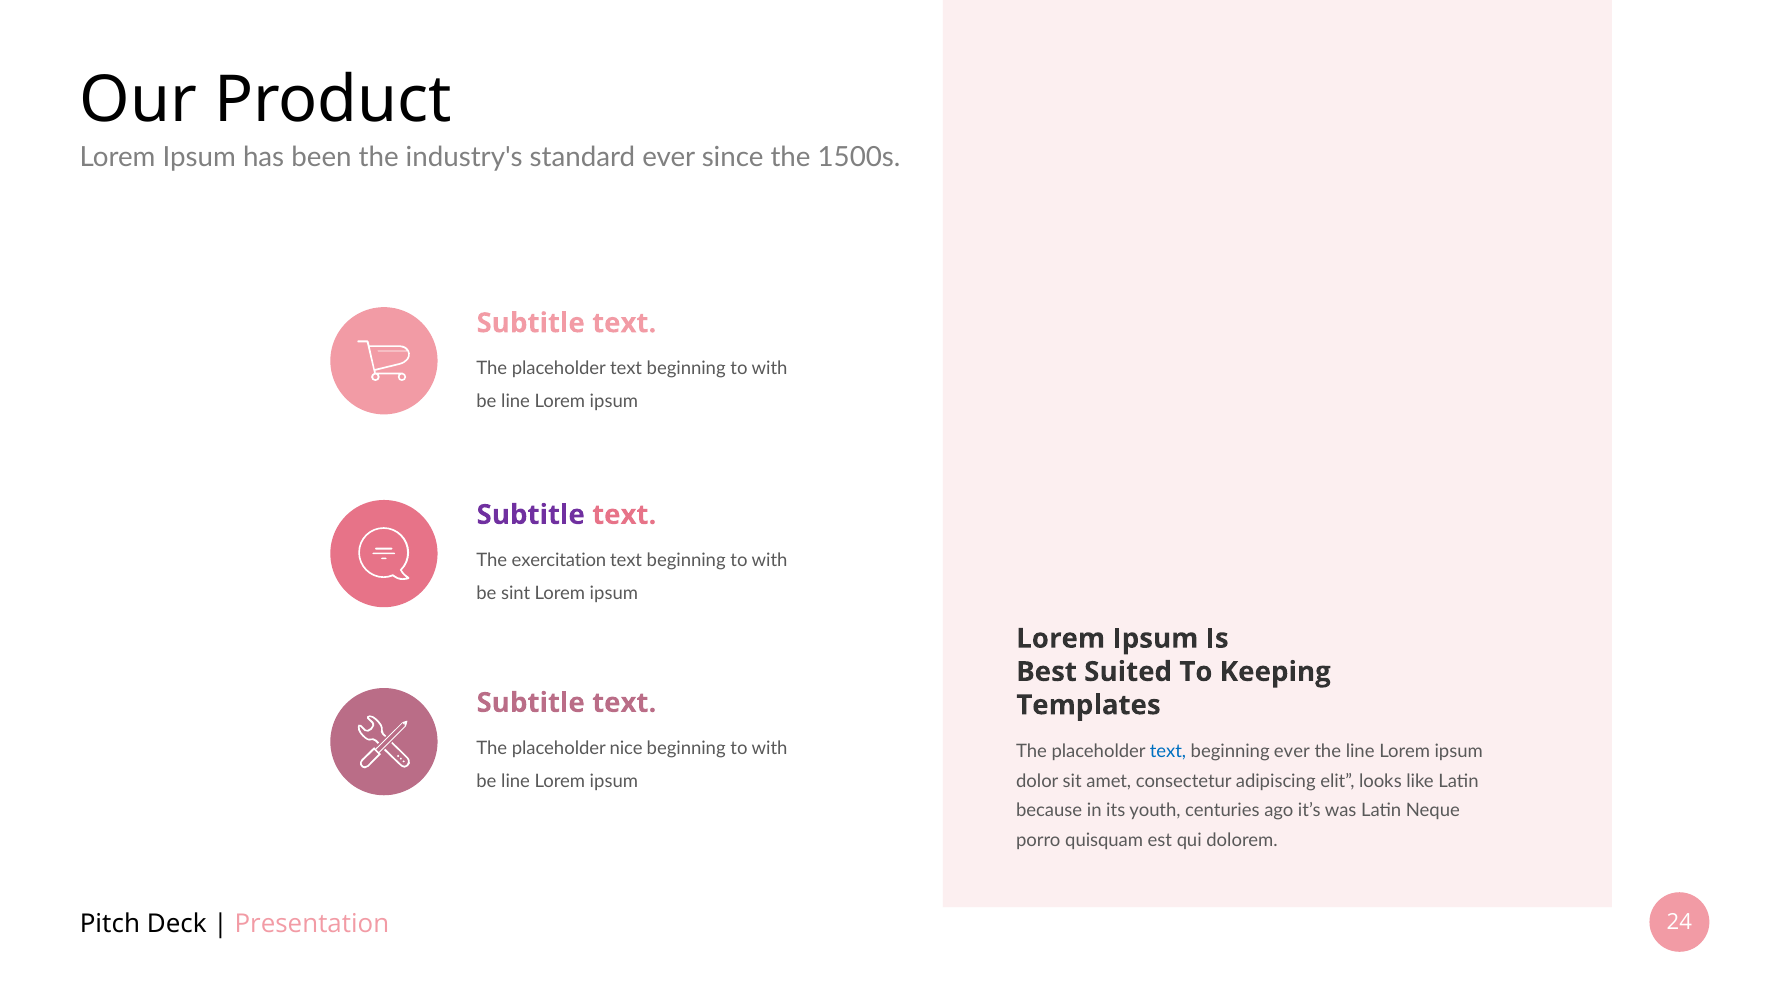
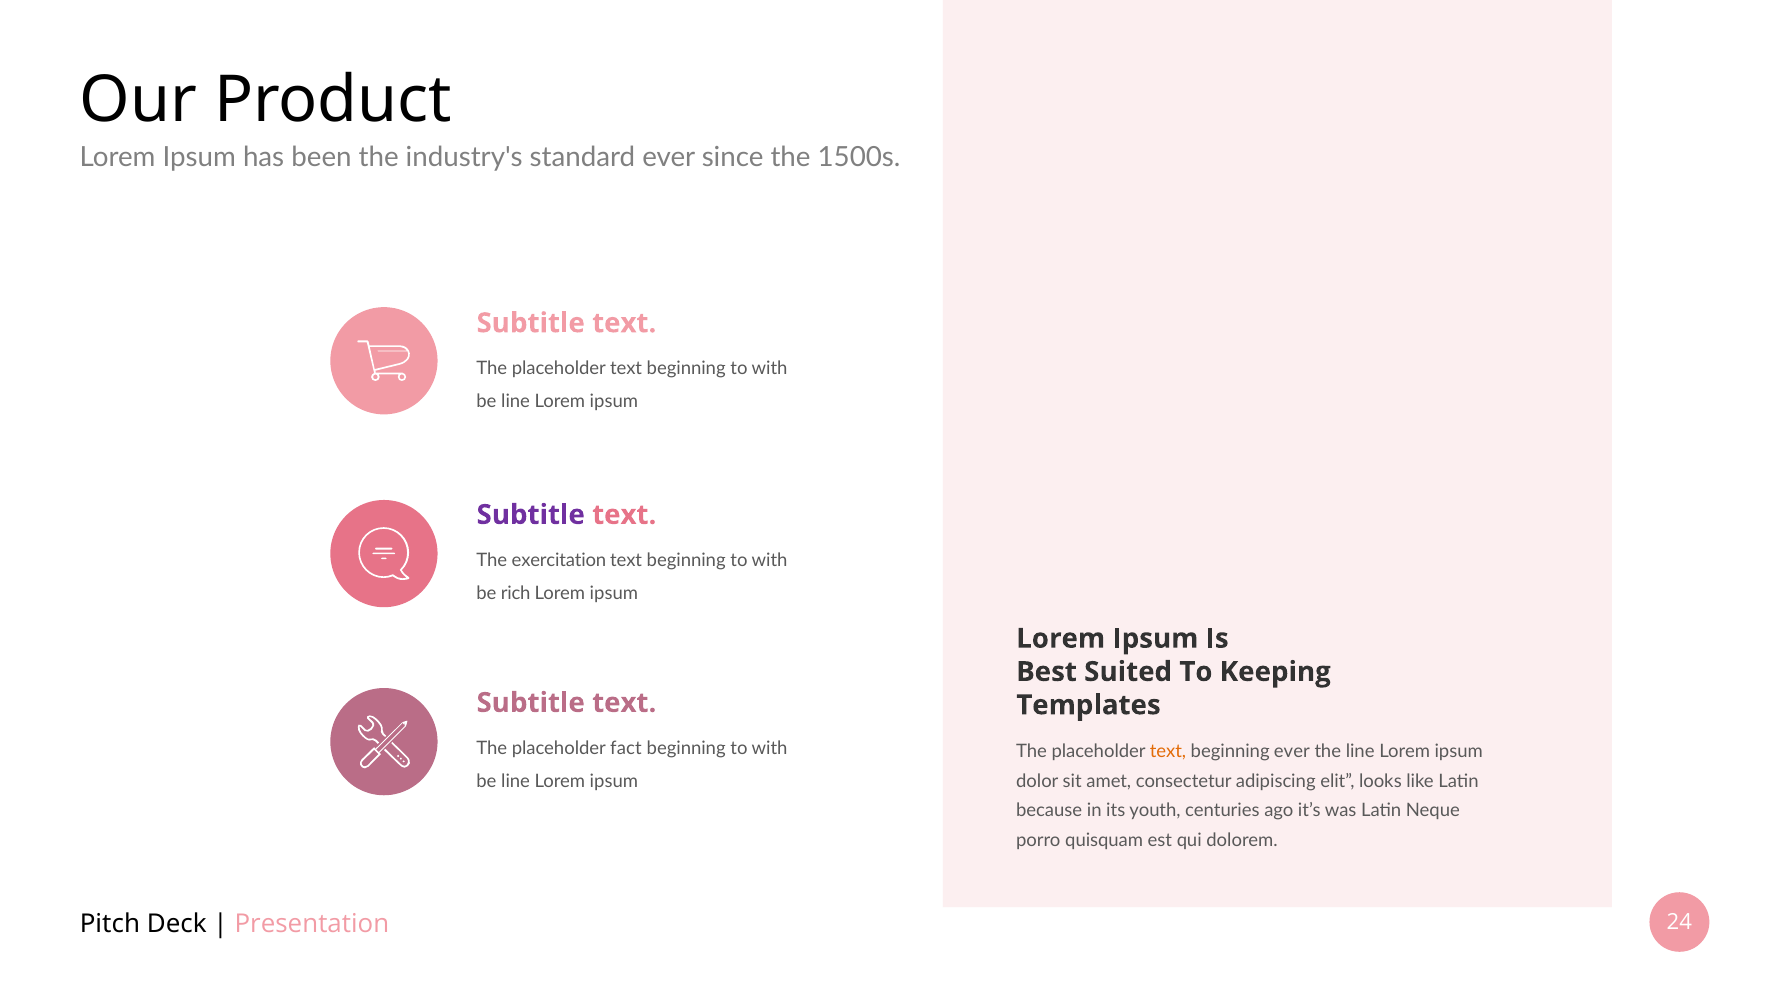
sint: sint -> rich (516, 593)
nice: nice -> fact (626, 748)
text colour: blue -> orange (1168, 751)
